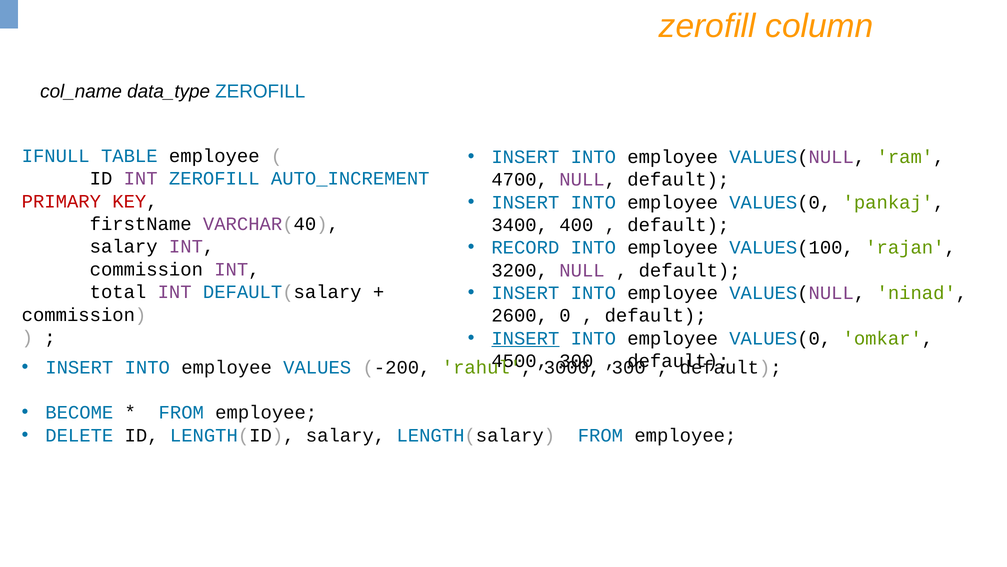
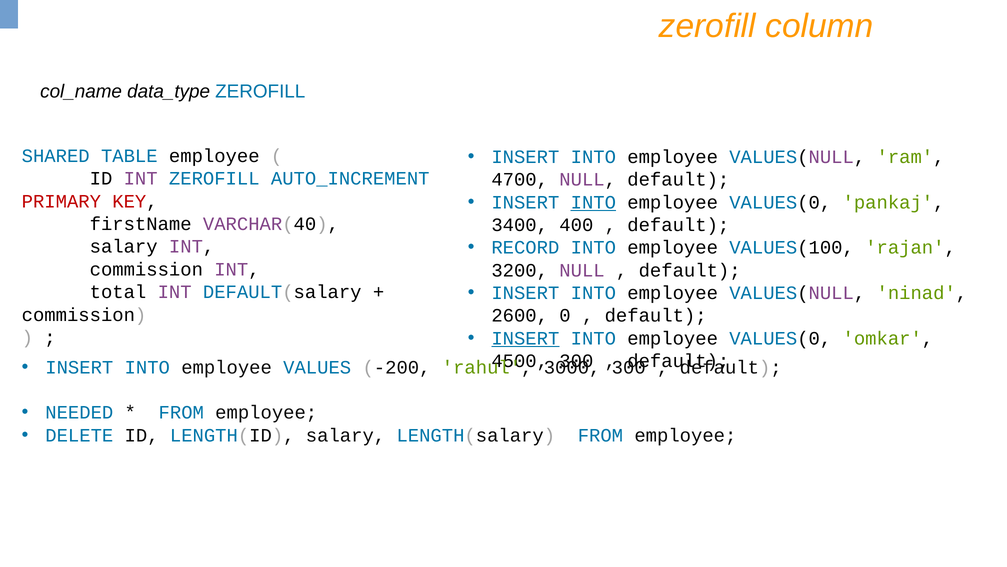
IFNULL: IFNULL -> SHARED (56, 156)
INTO underline: none -> present (593, 202)
BECOME: BECOME -> NEEDED (79, 412)
